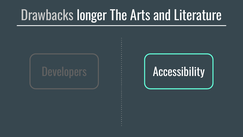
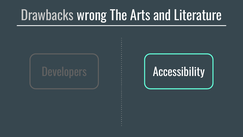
longer: longer -> wrong (92, 16)
